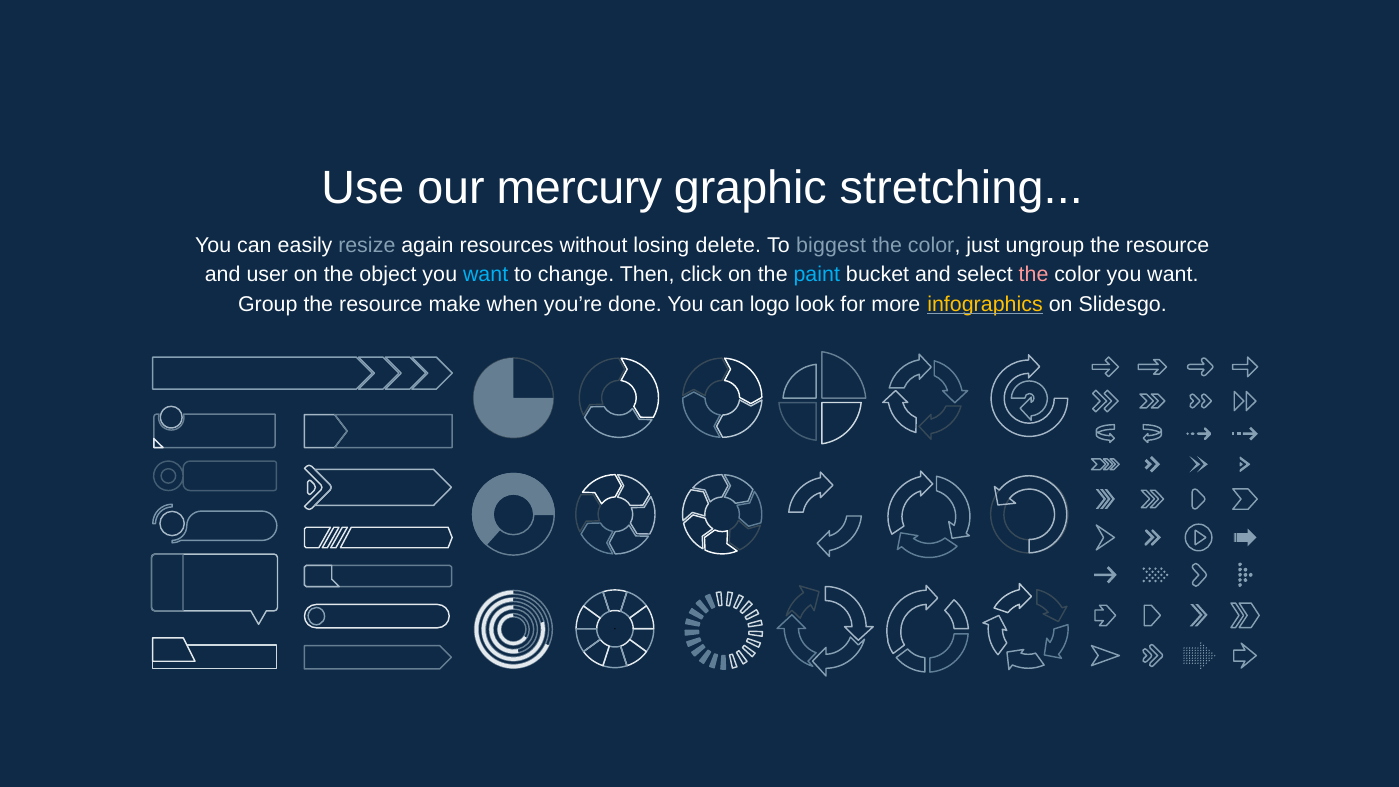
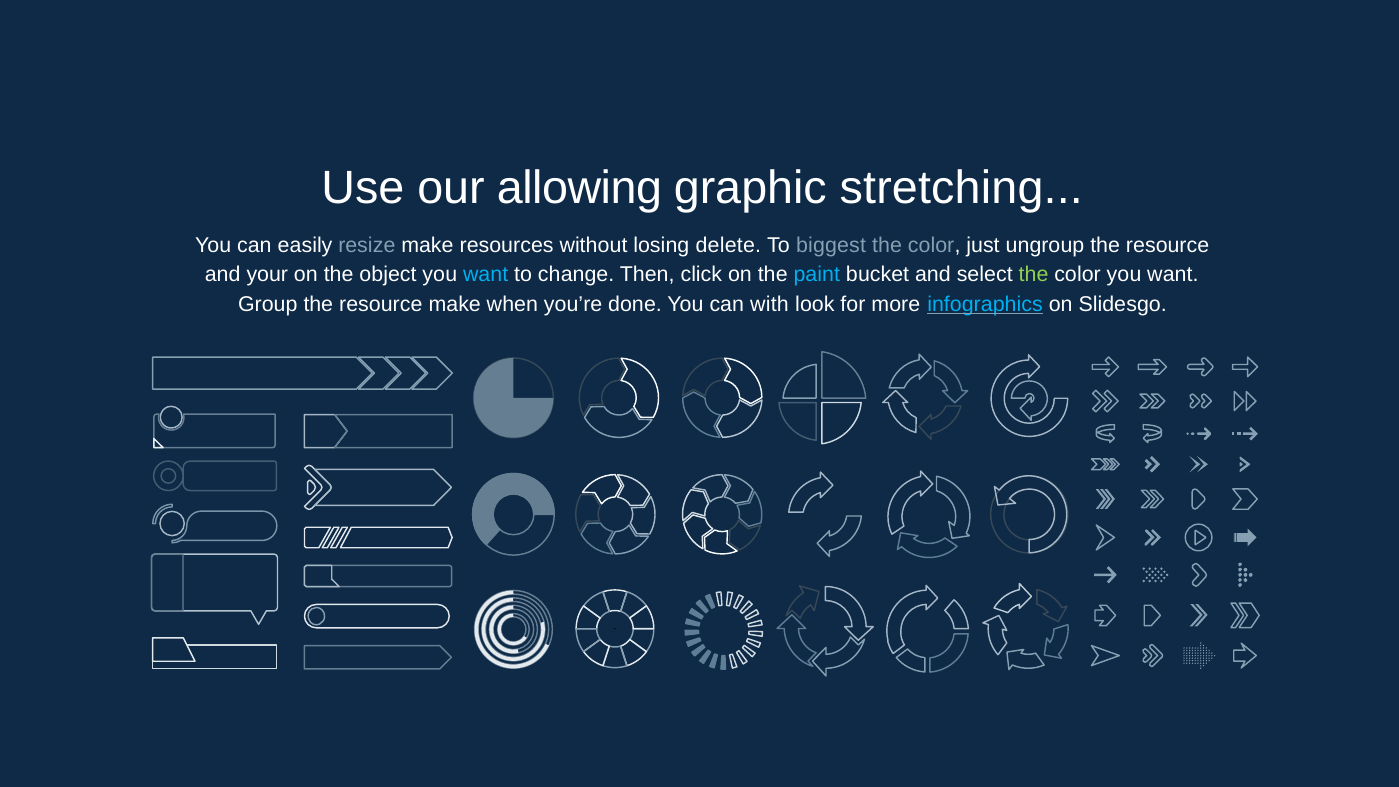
mercury: mercury -> allowing (579, 188)
resize again: again -> make (427, 245)
user: user -> your (267, 275)
the colour: pink -> light green (1034, 275)
logo: logo -> with (769, 304)
infographics colour: yellow -> light blue (985, 304)
